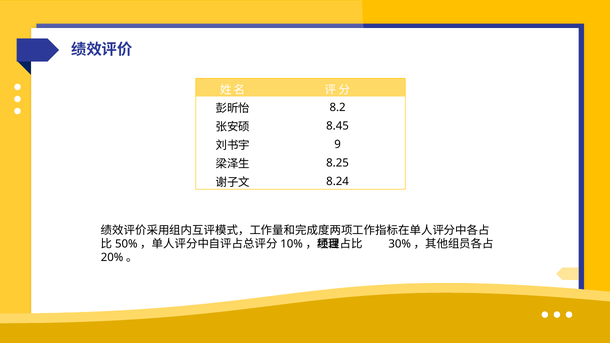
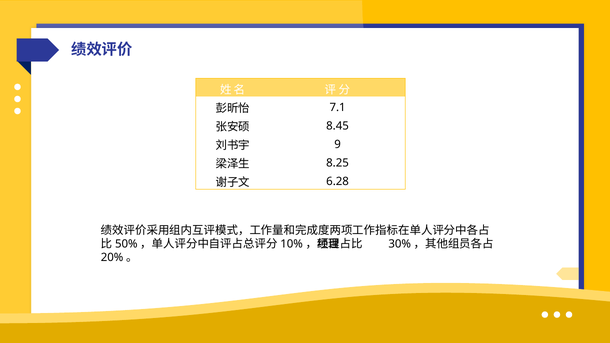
8.2: 8.2 -> 7.1 (338, 107)
8.24: 8.24 -> 6.28 (338, 182)
